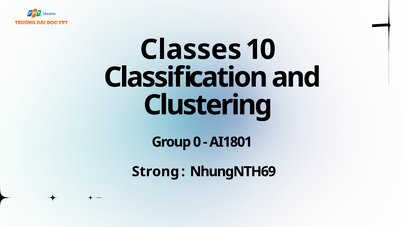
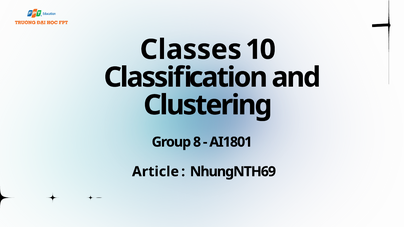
0: 0 -> 8 (197, 142)
Strong: Strong -> Article (155, 172)
